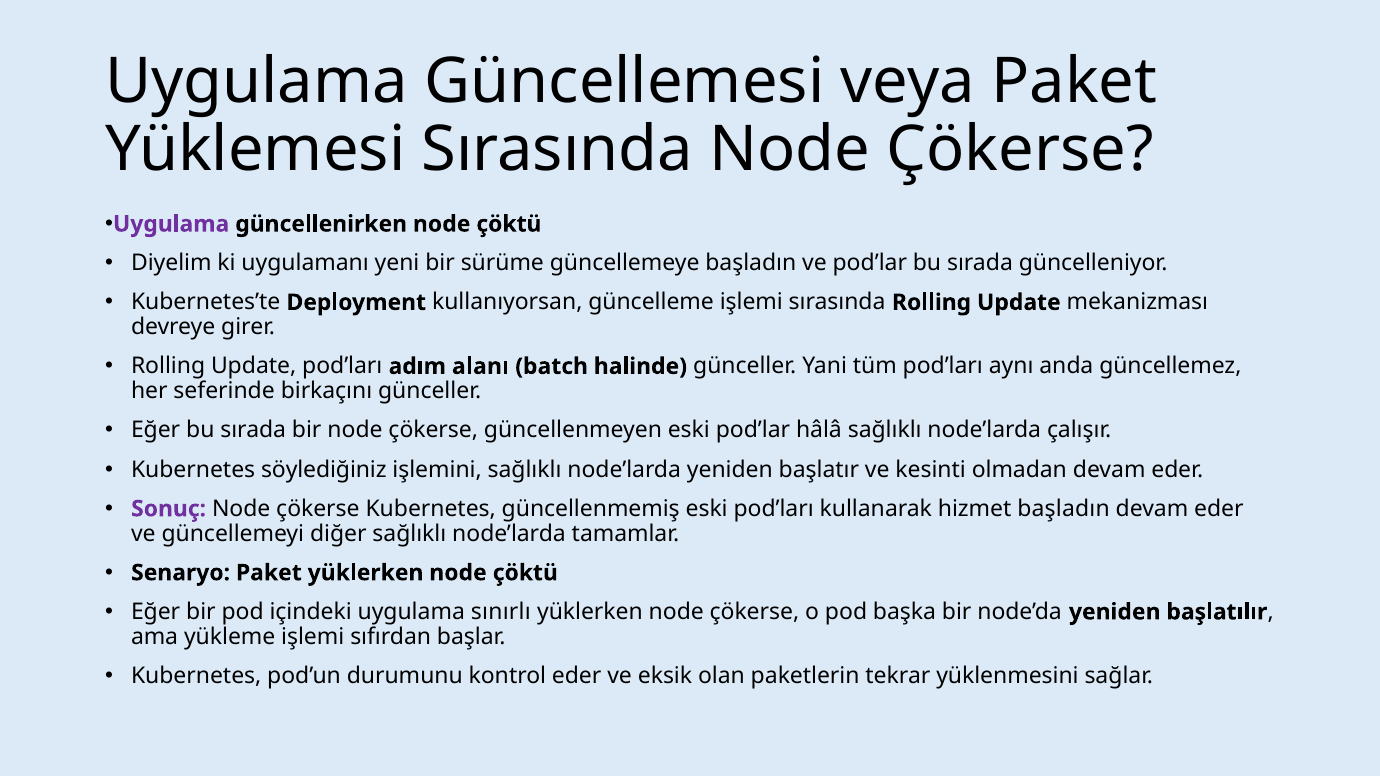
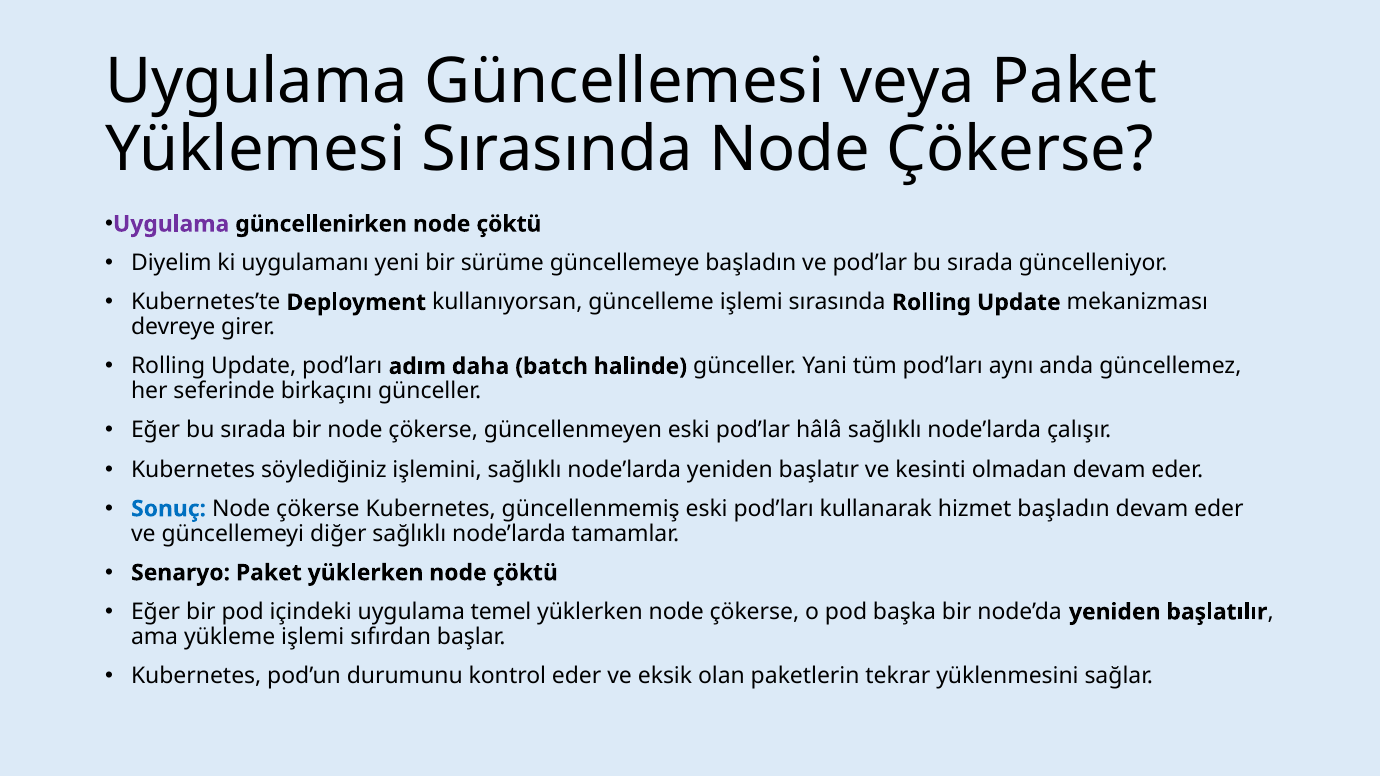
alanı: alanı -> daha (481, 366)
Sonuç colour: purple -> blue (169, 509)
sınırlı: sınırlı -> temel (501, 612)
